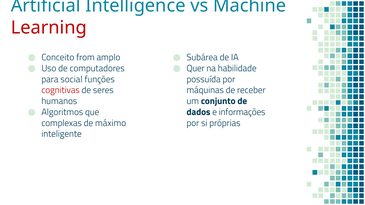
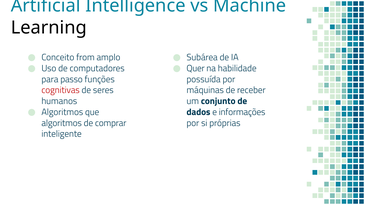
Learning colour: red -> black (49, 28)
social: social -> passo (72, 79)
complexas: complexas -> algoritmos (62, 123)
máximo: máximo -> comprar (111, 123)
